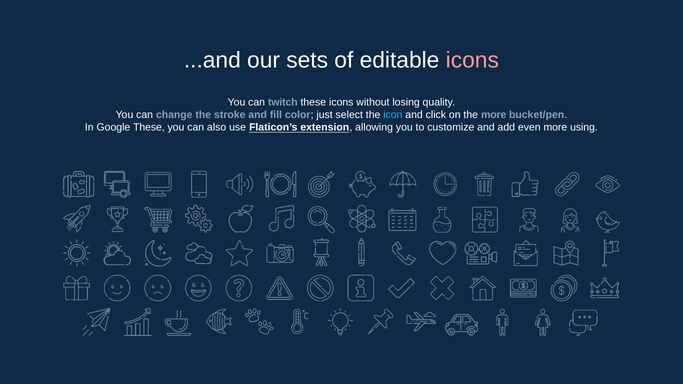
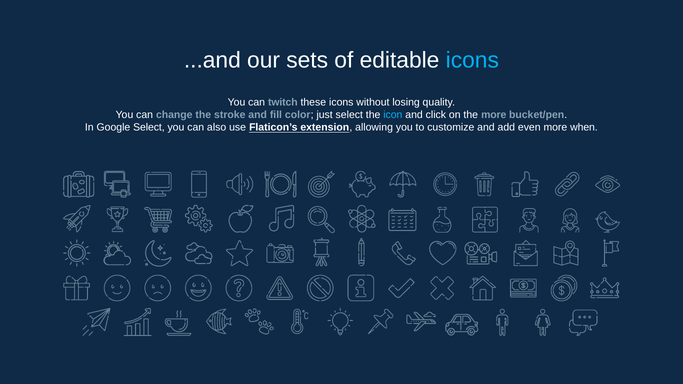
icons colour: pink -> light blue (472, 60)
Google These: These -> Select (149, 128)
using: using -> when (584, 128)
